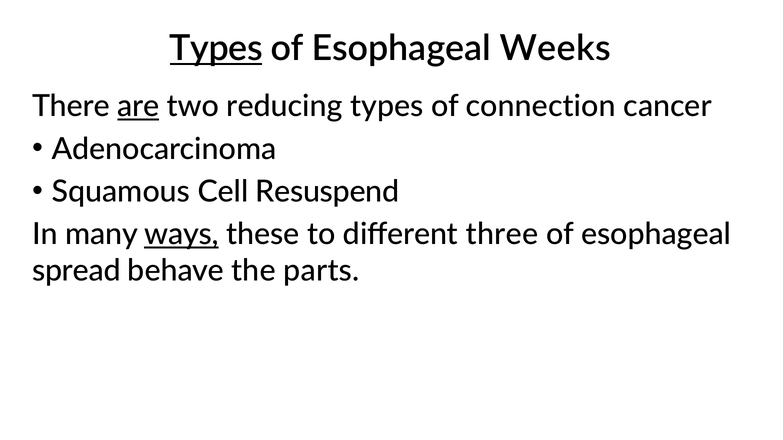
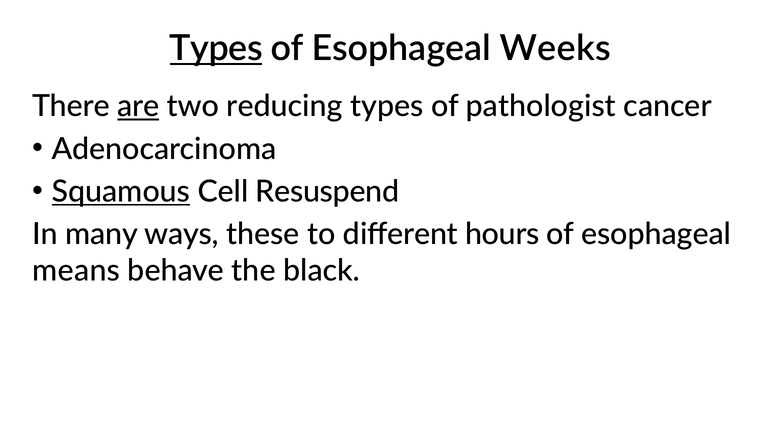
connection: connection -> pathologist (541, 107)
Squamous underline: none -> present (121, 192)
ways underline: present -> none (181, 235)
three: three -> hours (502, 235)
spread: spread -> means (76, 271)
parts: parts -> black (322, 271)
